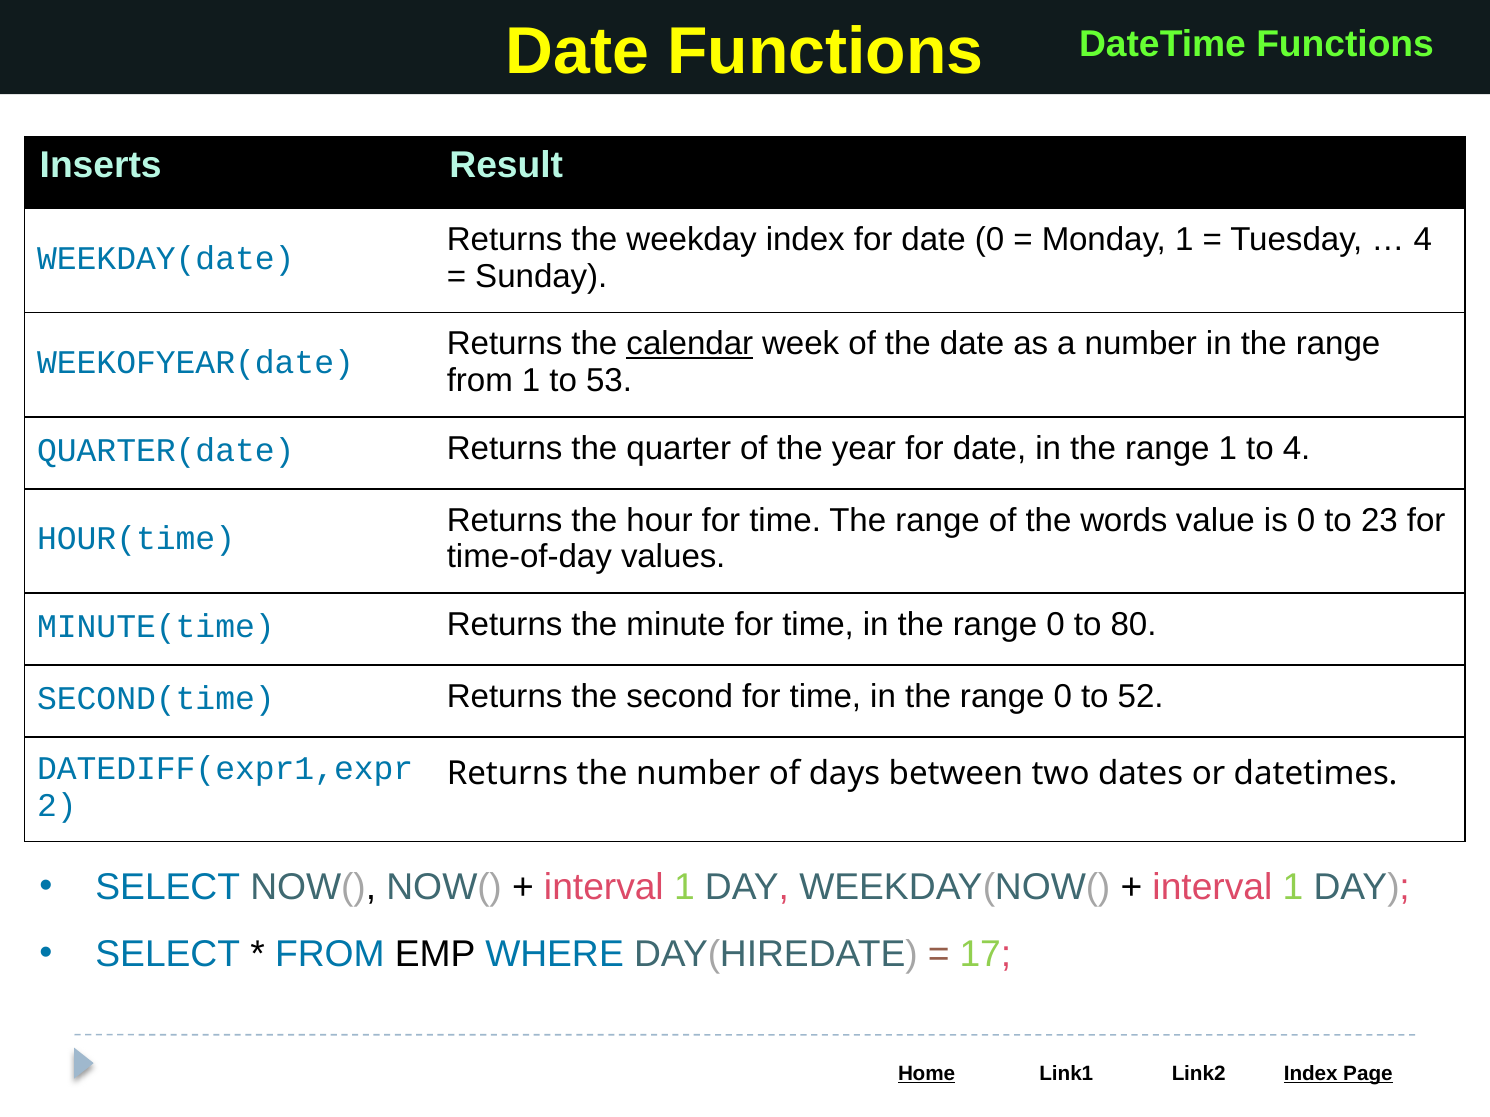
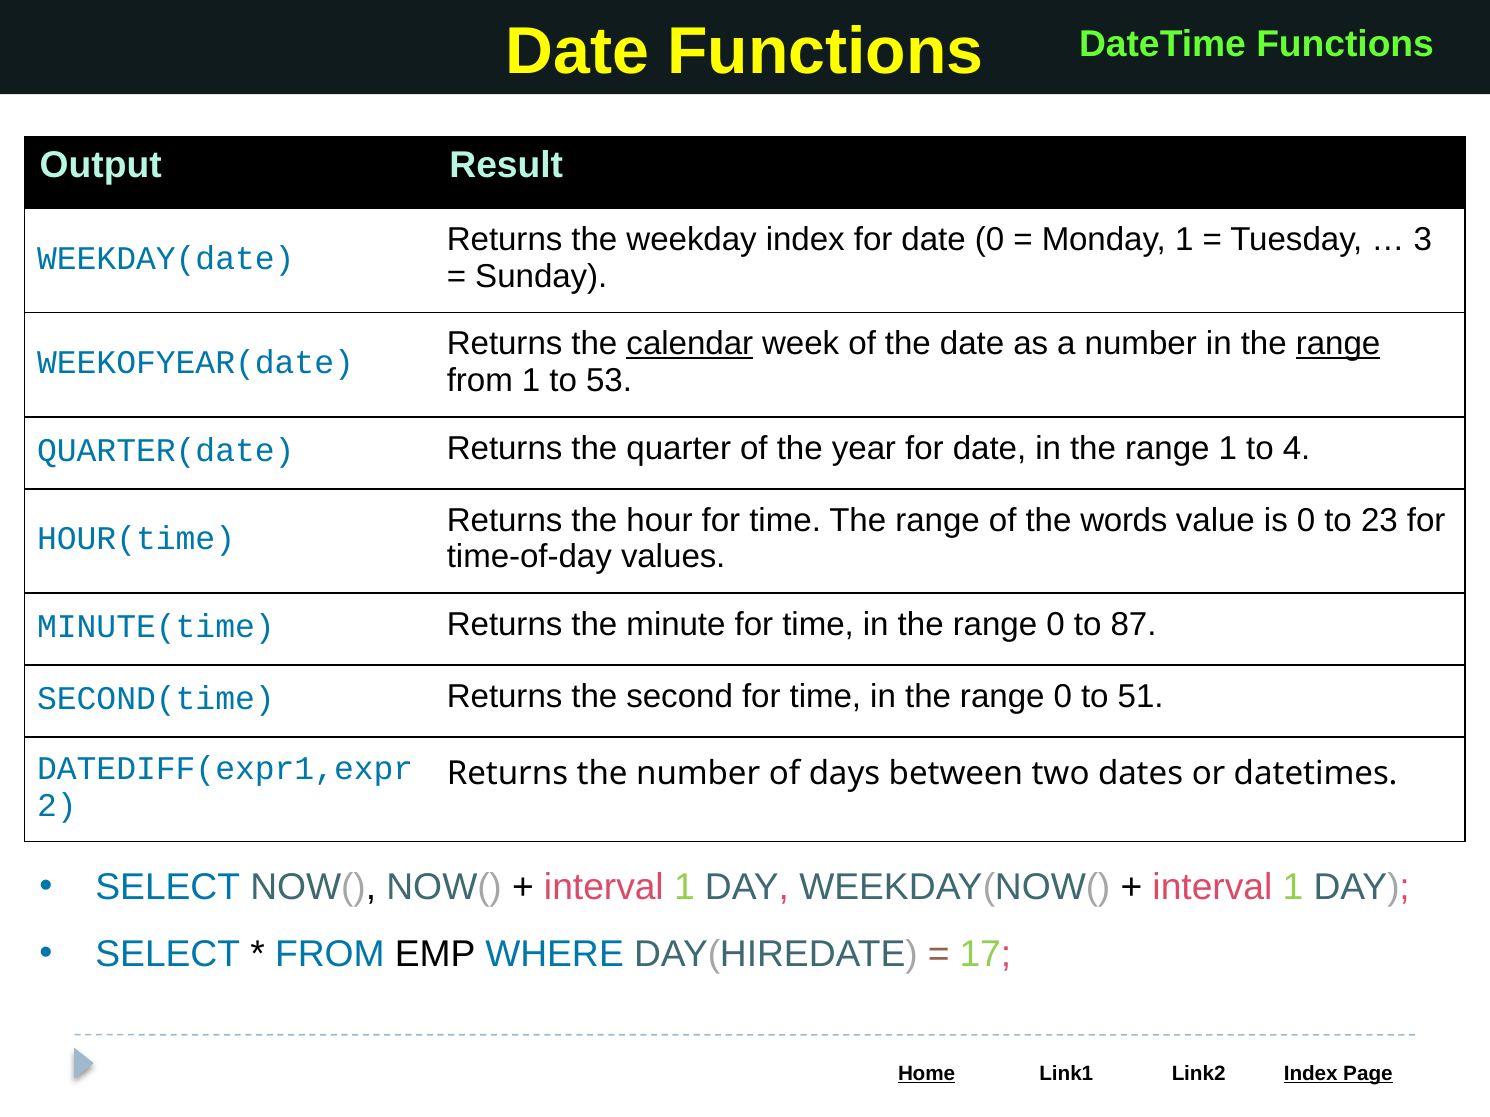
Inserts: Inserts -> Output (101, 166)
4: 4 -> 3 (1423, 240)
range underline: none -> present (1338, 344)
80: 80 -> 87 (1134, 625)
52: 52 -> 51 (1141, 697)
